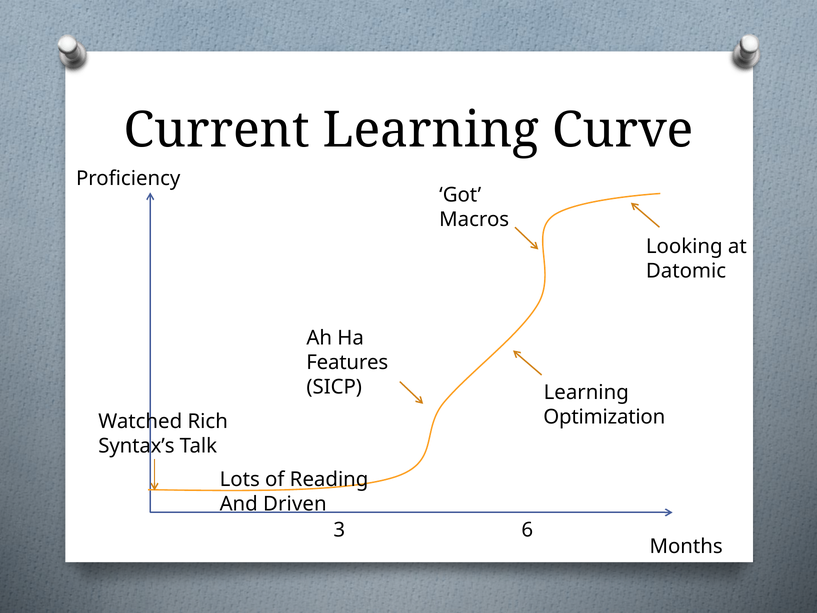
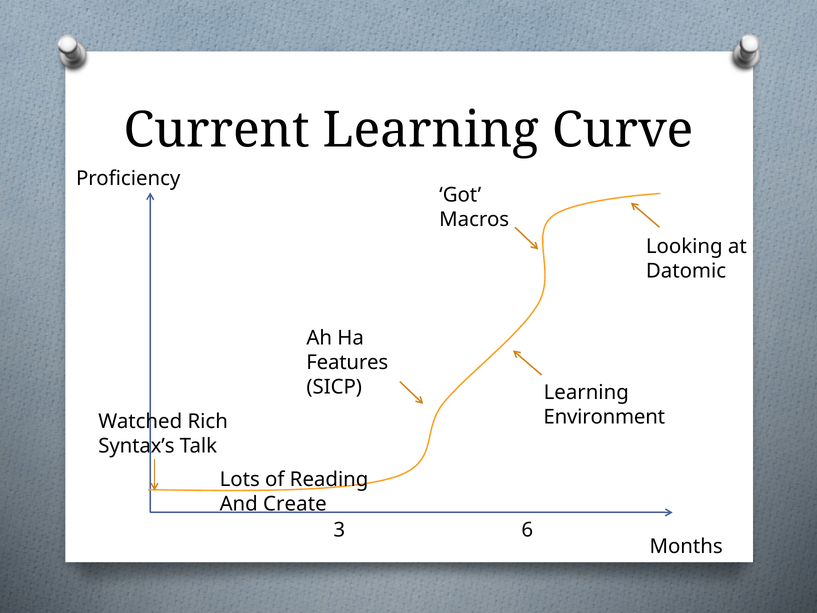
Optimization: Optimization -> Environment (604, 417)
Driven: Driven -> Create (295, 504)
